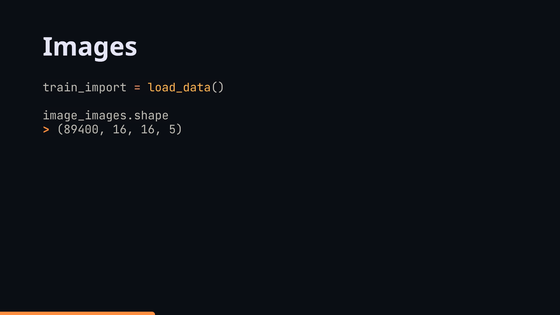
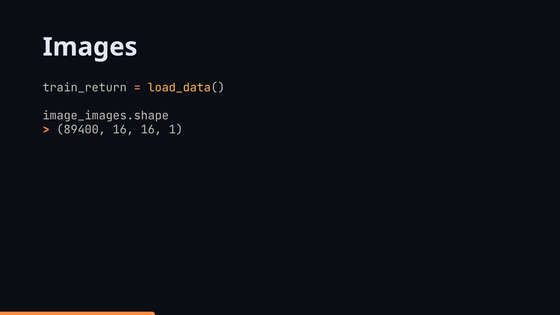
train_import: train_import -> train_return (85, 88)
5: 5 -> 1 (176, 130)
